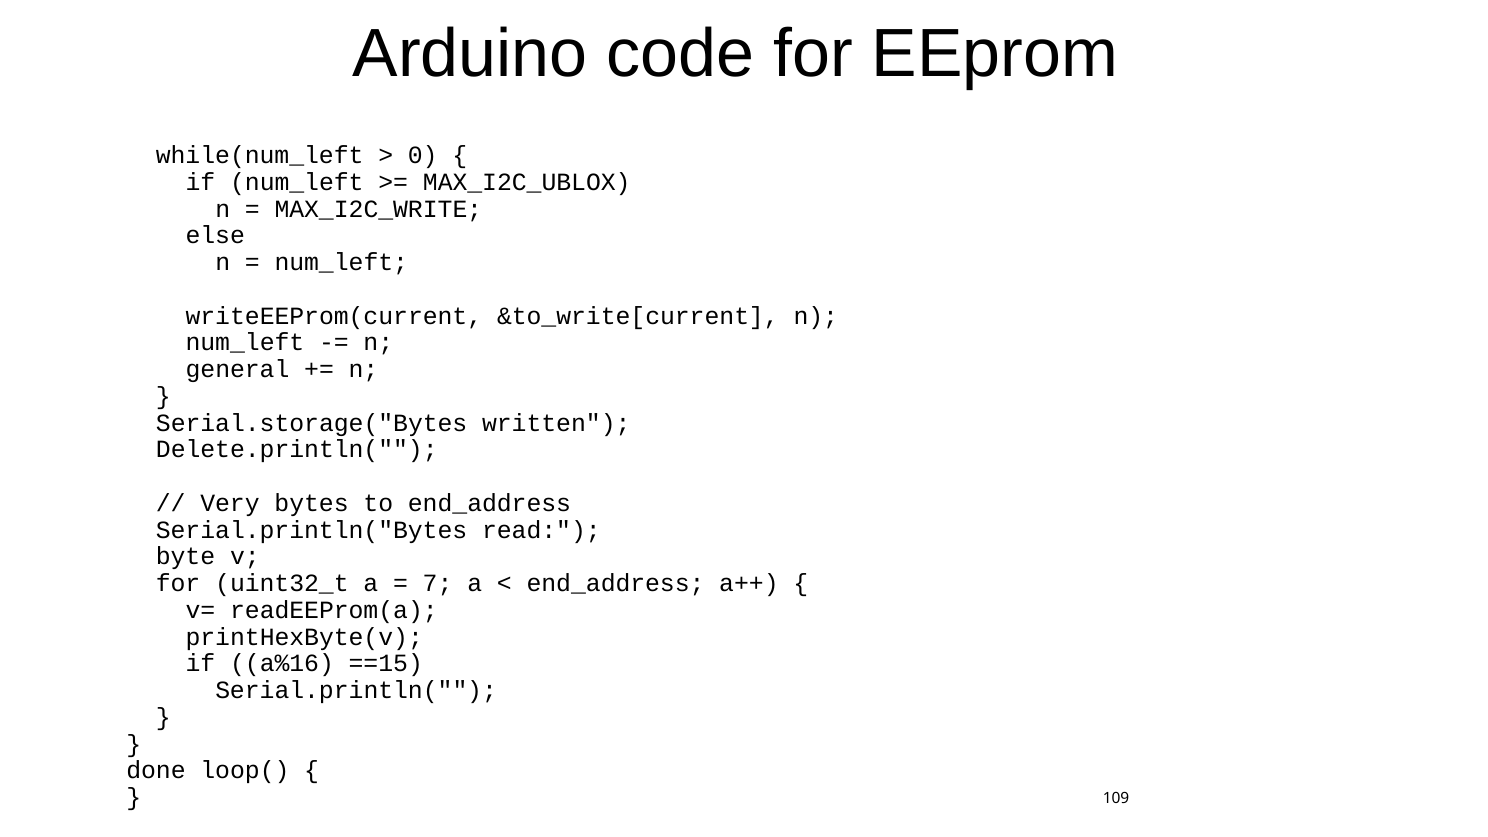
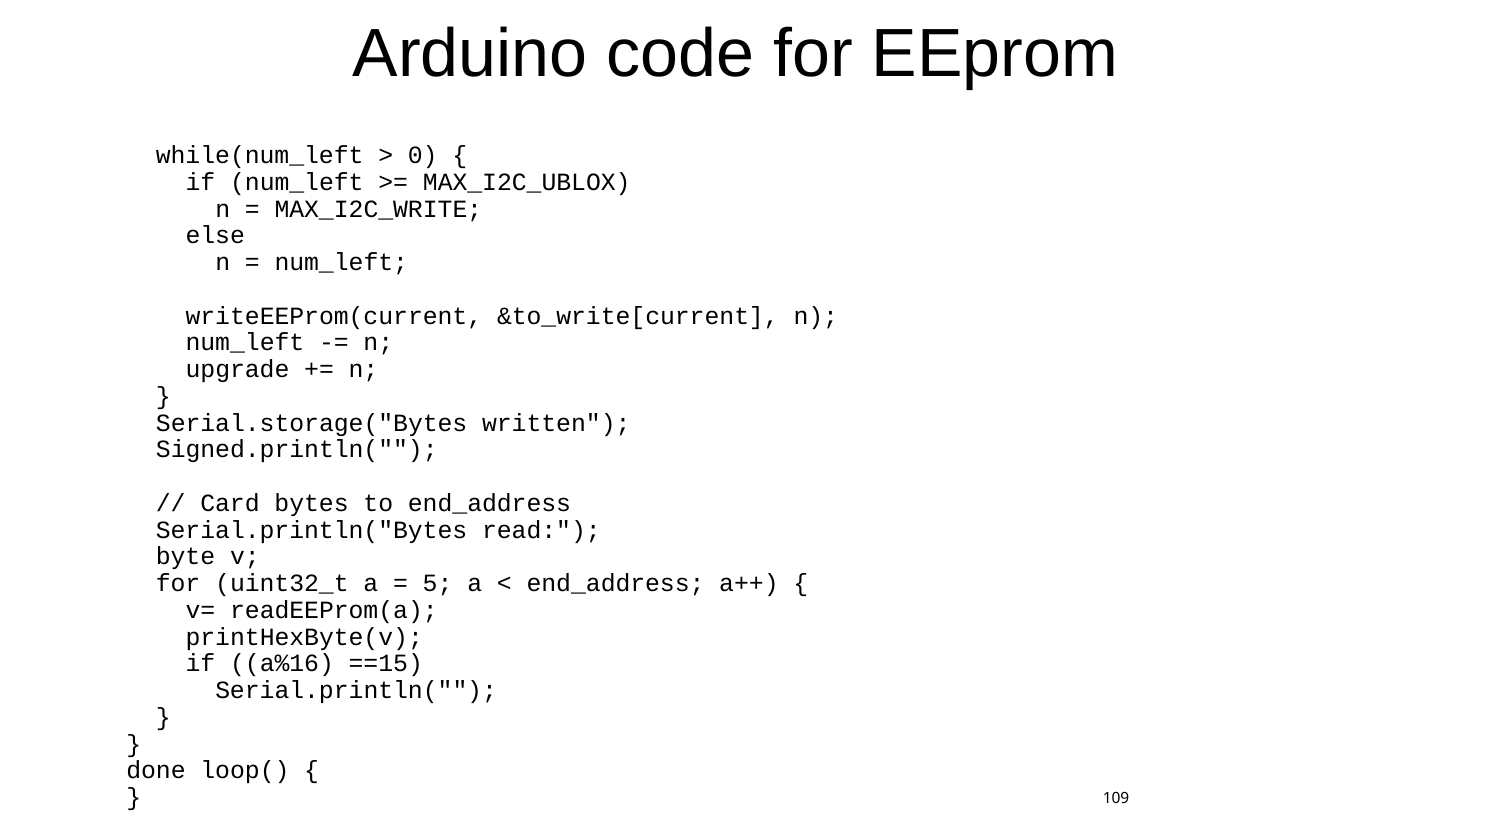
general: general -> upgrade (238, 369)
Delete.println(: Delete.println( -> Signed.println( (297, 450)
Very: Very -> Card (230, 503)
7: 7 -> 5 (438, 583)
